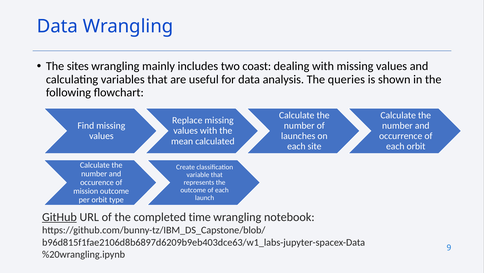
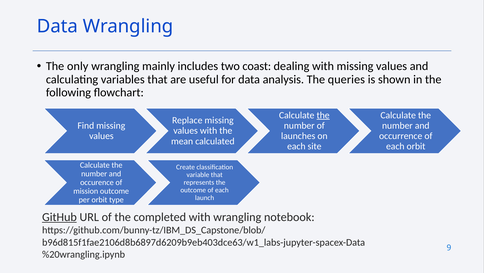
sites: sites -> only (78, 66)
the underline: none -> present (323, 115)
completed time: time -> with (200, 216)
